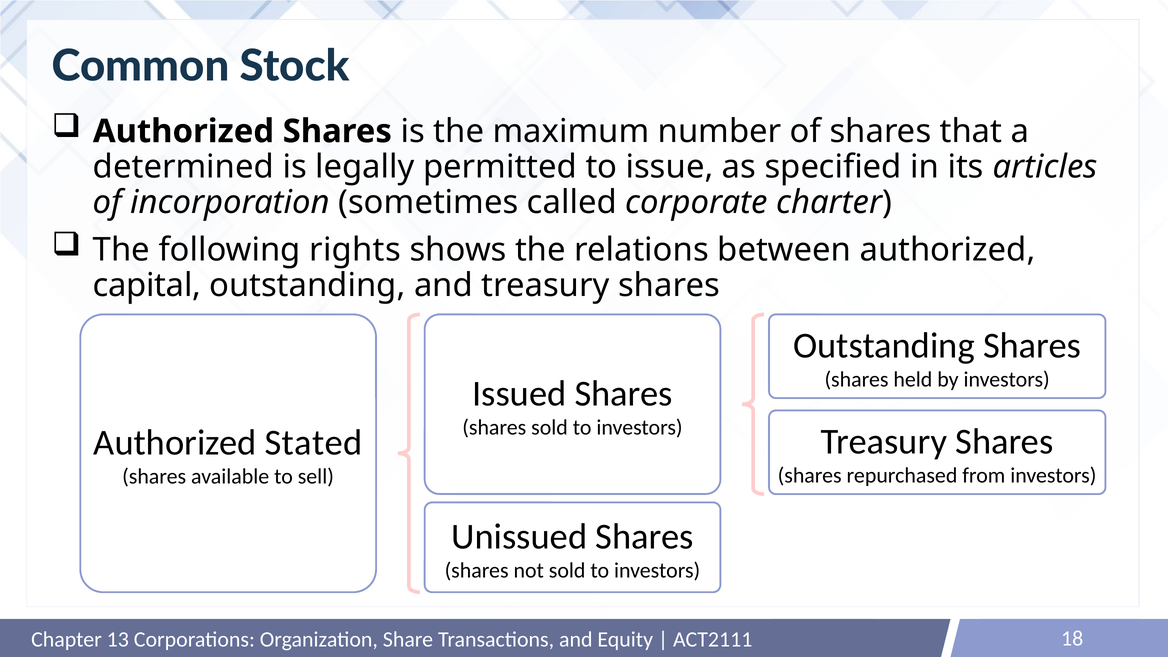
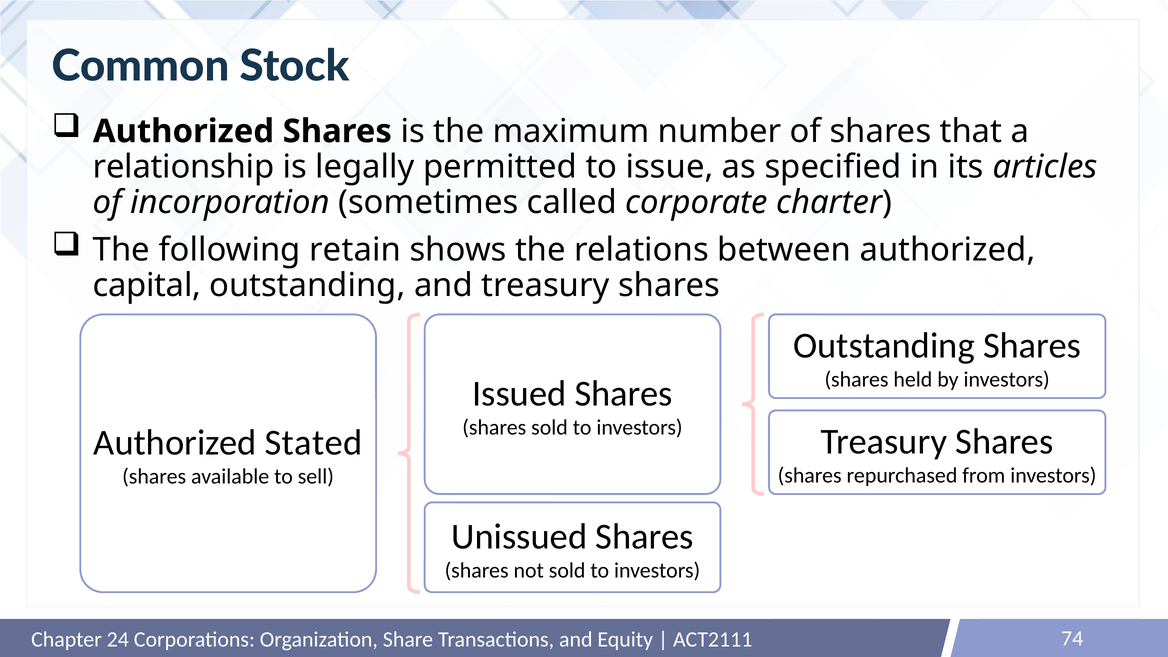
determined: determined -> relationship (184, 167)
rights: rights -> retain (355, 250)
13: 13 -> 24 (118, 640)
18: 18 -> 74 (1072, 639)
